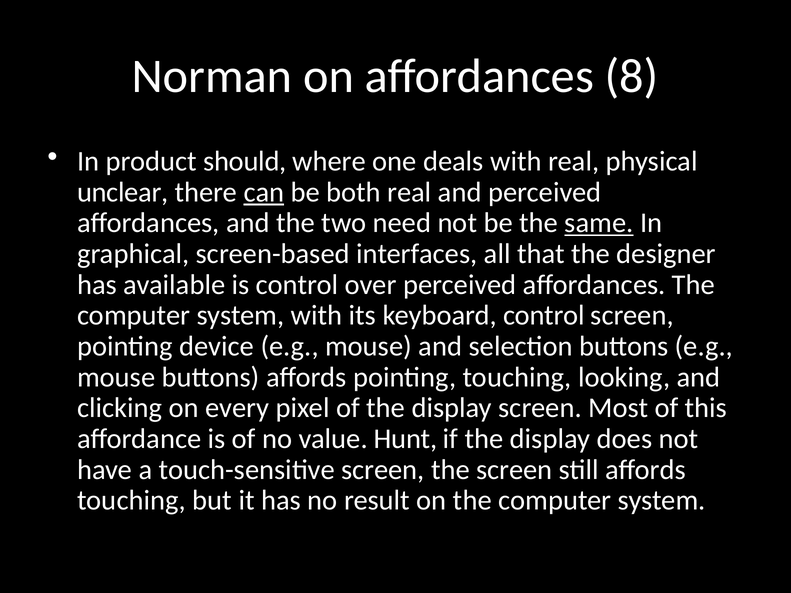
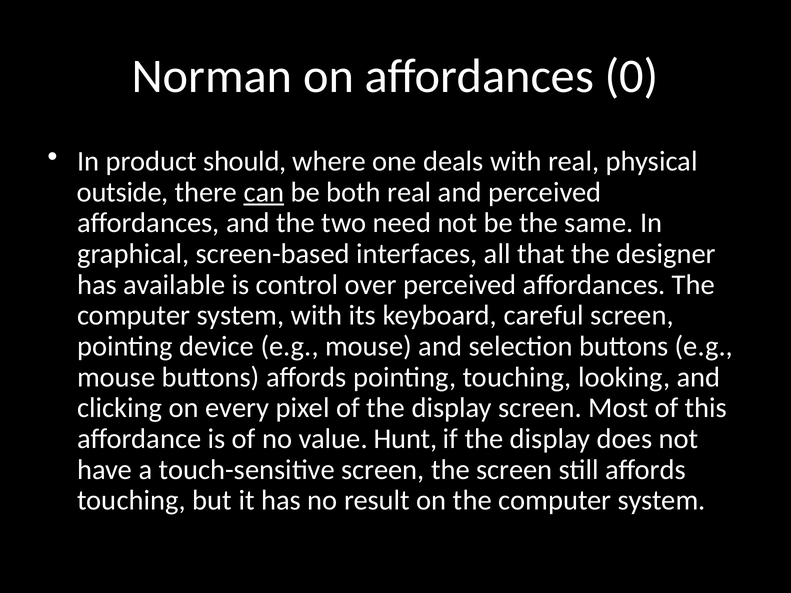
8: 8 -> 0 (632, 77)
unclear: unclear -> outside (123, 192)
same underline: present -> none (599, 223)
keyboard control: control -> careful (544, 316)
